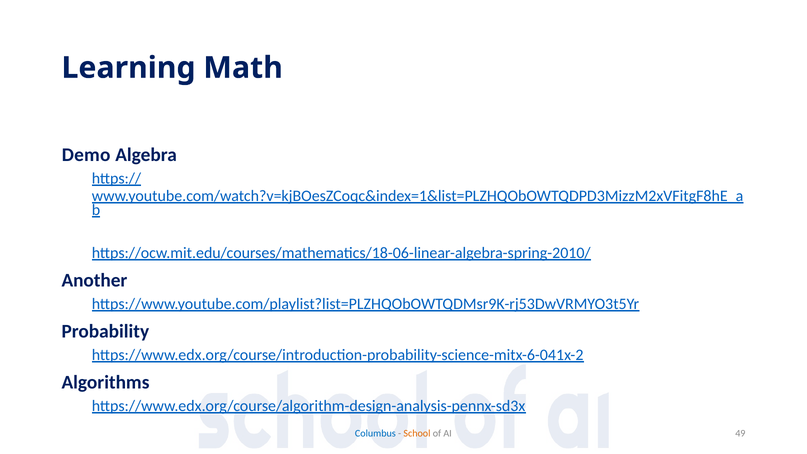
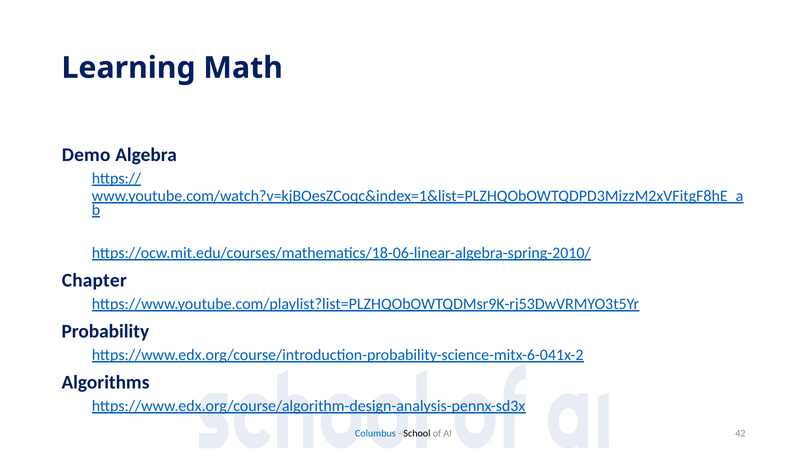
Another: Another -> Chapter (94, 280)
School colour: orange -> black (417, 433)
49: 49 -> 42 (740, 433)
